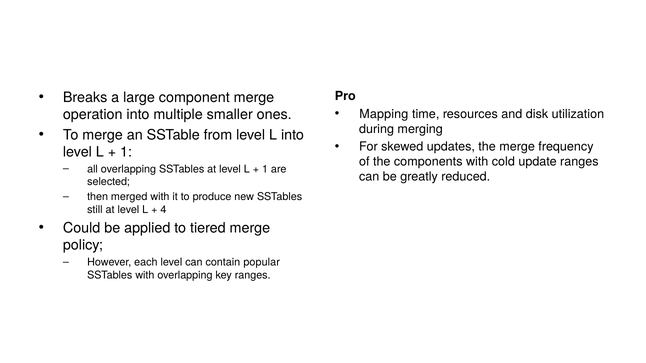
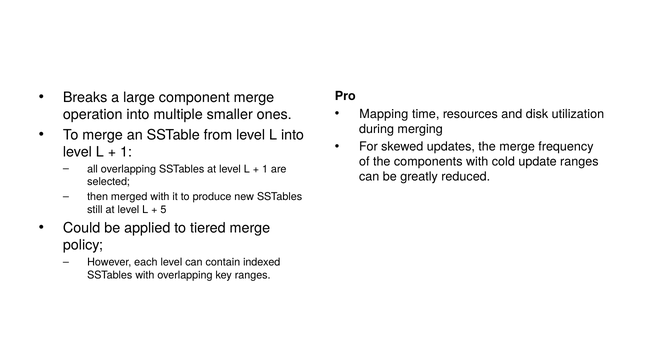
4: 4 -> 5 (163, 210)
popular: popular -> indexed (262, 262)
